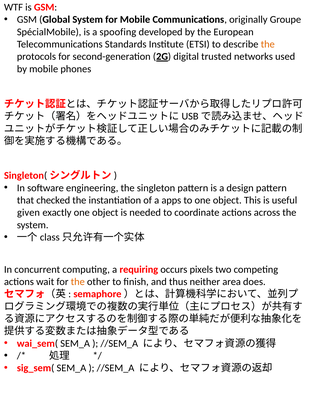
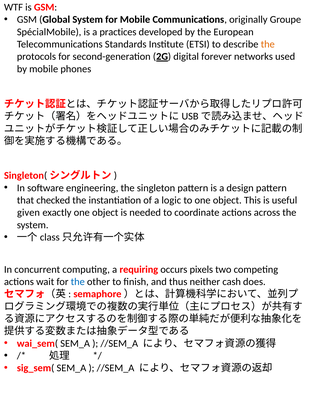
spoofing: spoofing -> practices (118, 32)
trusted: trusted -> forever (216, 57)
apps: apps -> logic (171, 201)
the colour: orange -> blue (78, 282)
area: area -> cash (232, 282)
